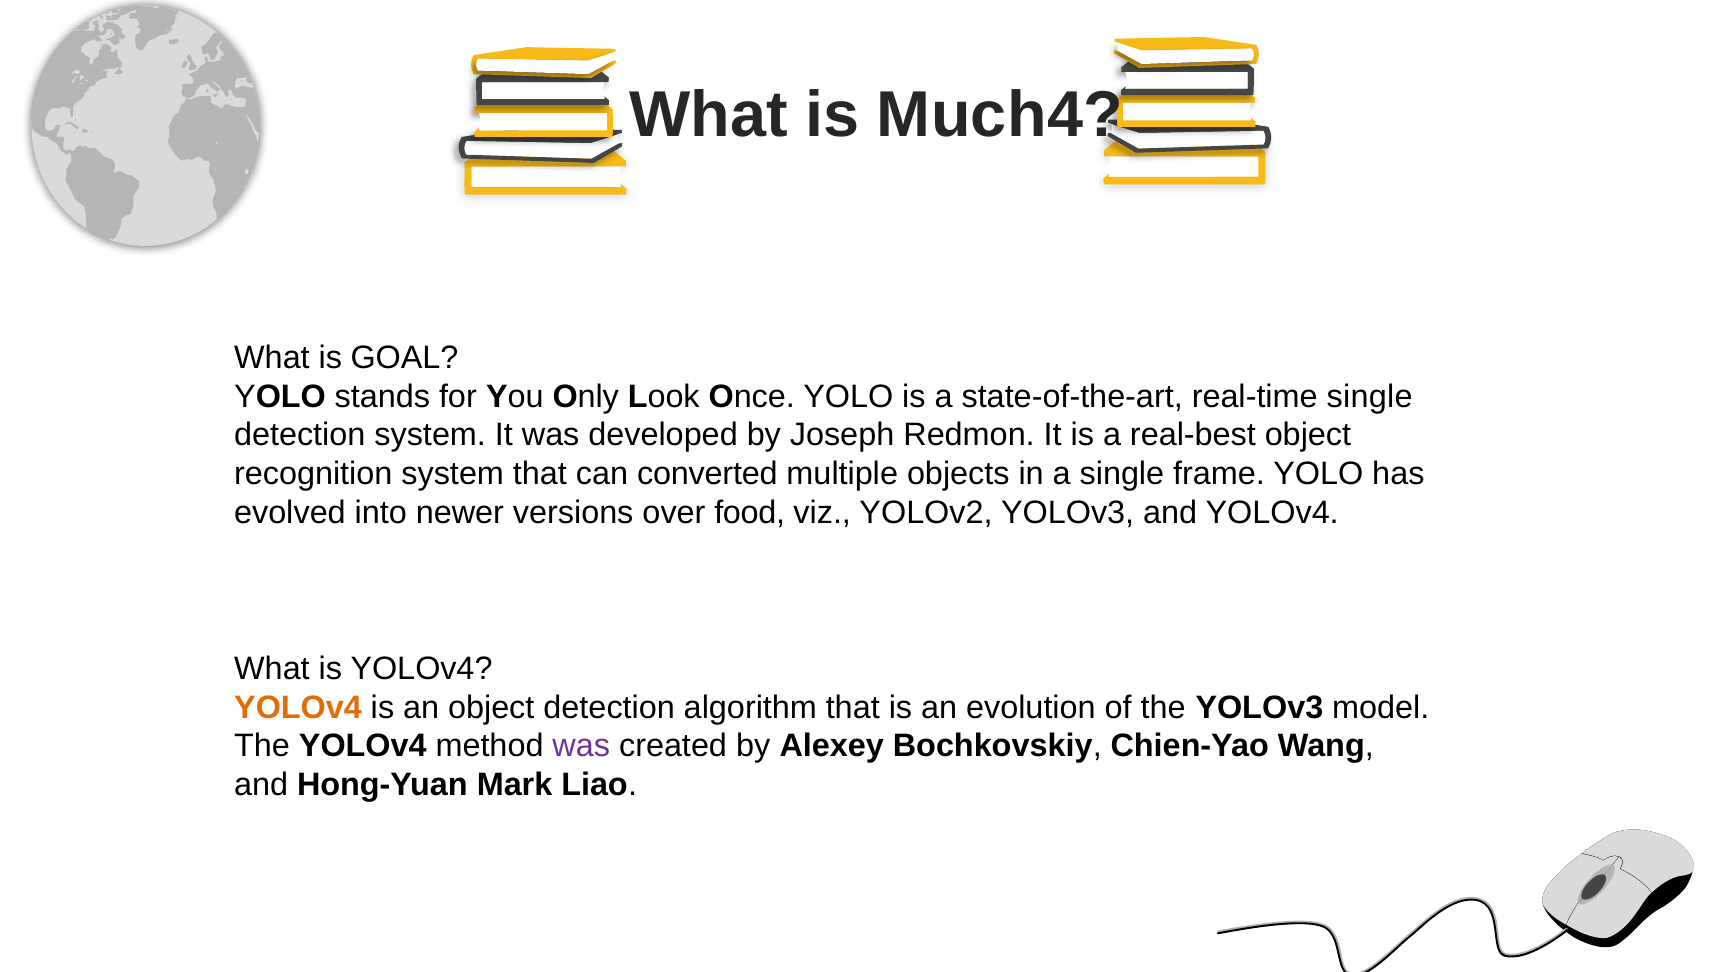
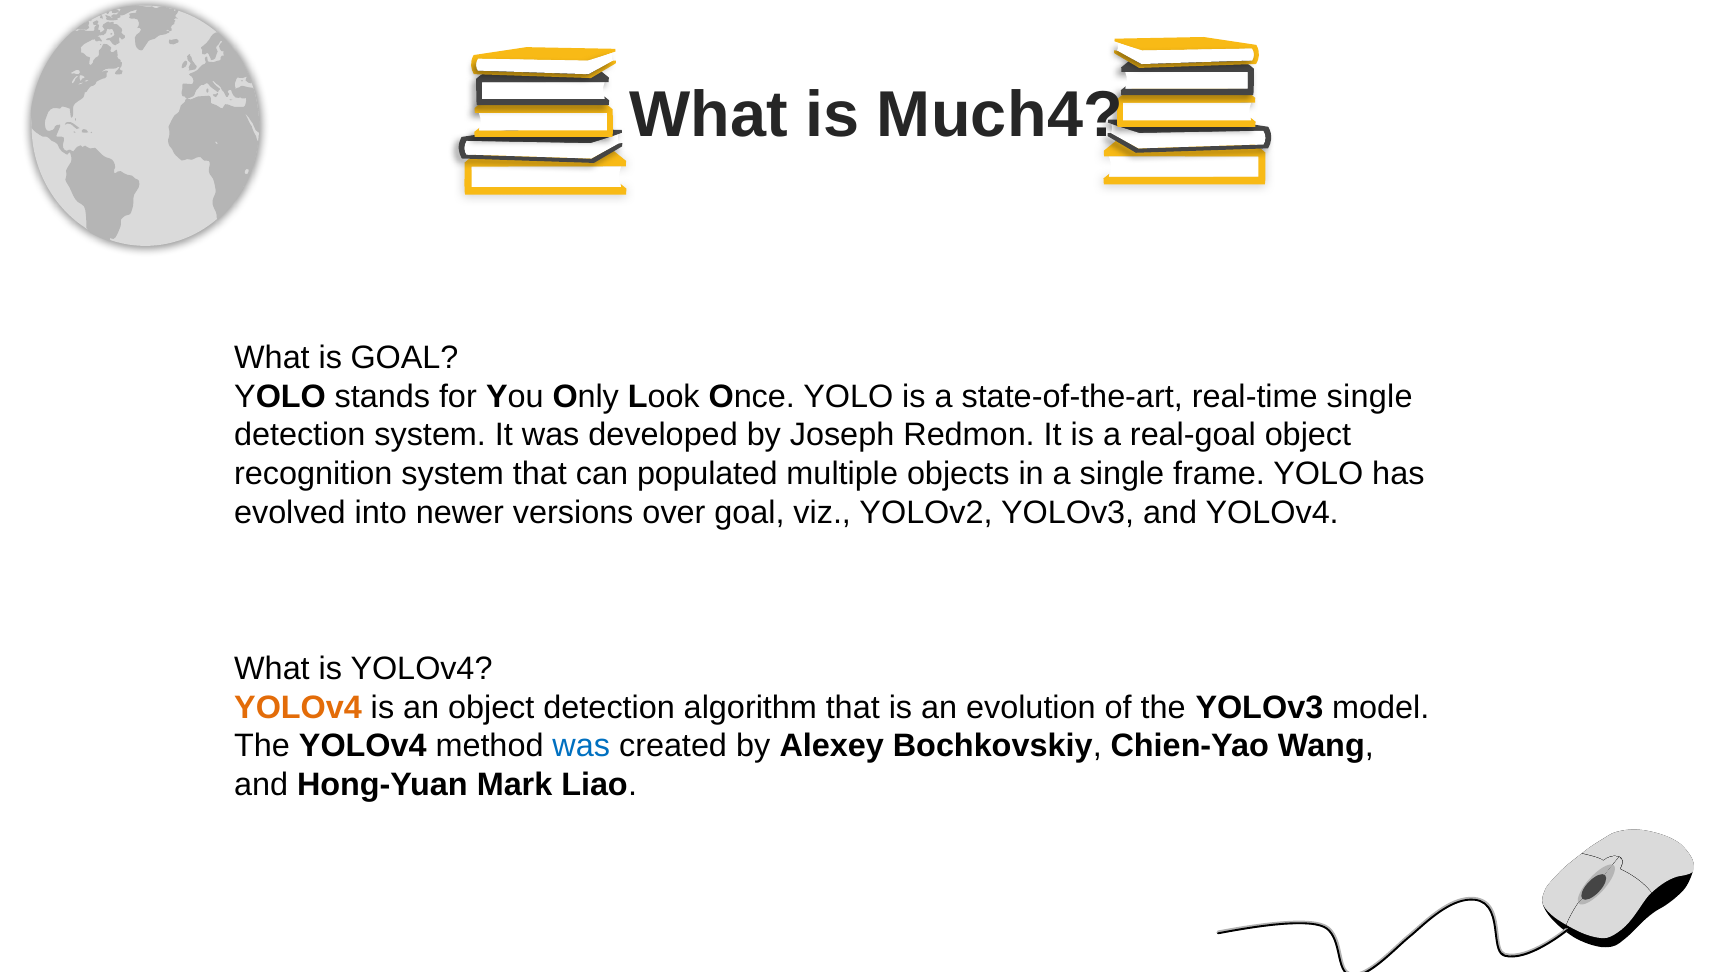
real-best: real-best -> real-goal (1193, 435)
converted: converted -> populated (707, 474)
over food: food -> goal (750, 513)
was colour: purple -> blue (581, 746)
